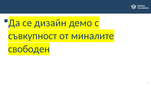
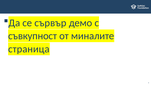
дизайн: дизайн -> сървър (50, 23)
свободен: свободен -> страница (29, 49)
